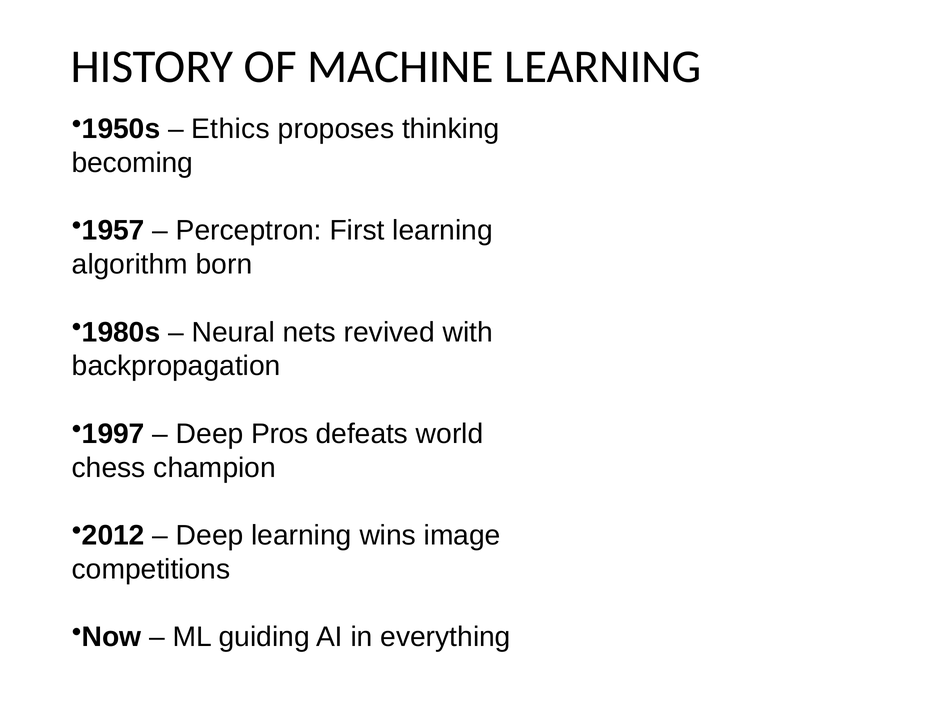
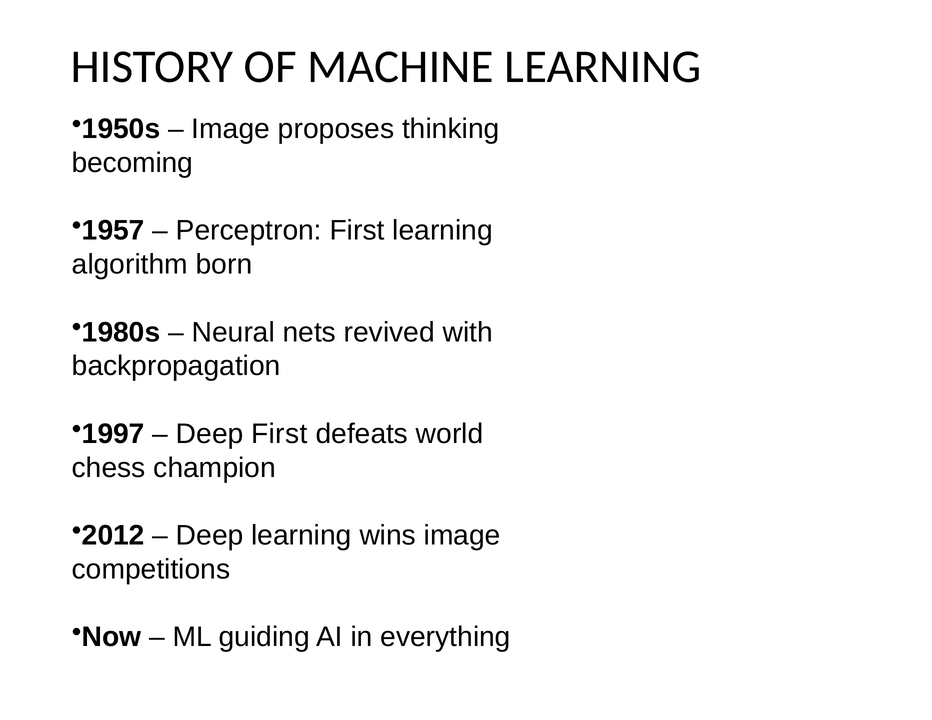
Ethics: Ethics -> Image (231, 129)
Deep Pros: Pros -> First (279, 434)
